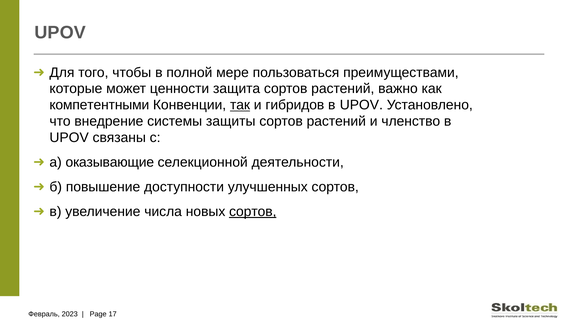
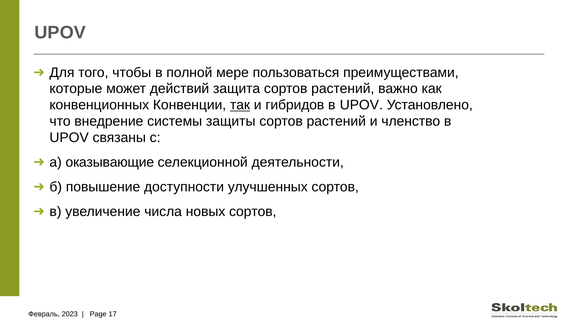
ценности: ценности -> действий (180, 89)
компетентными: компетентными -> конвенционных (99, 105)
сортов underline: present -> none (253, 212)
